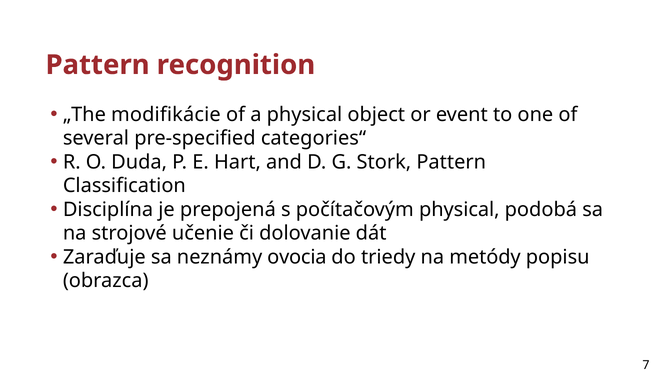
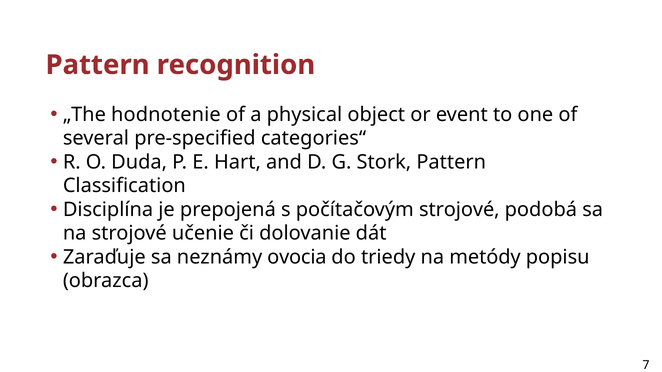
modifikácie: modifikácie -> hodnotenie (166, 115)
počítačovým physical: physical -> strojové (459, 210)
